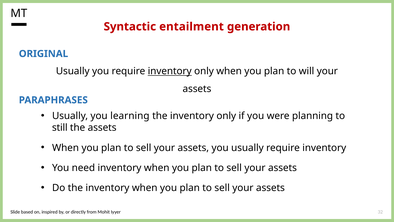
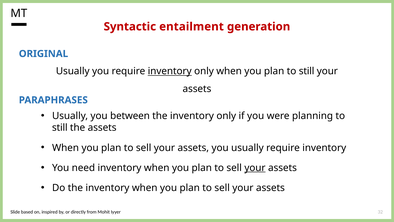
plan to will: will -> still (307, 71)
learning: learning -> between (130, 116)
your underline: none -> present (255, 168)
